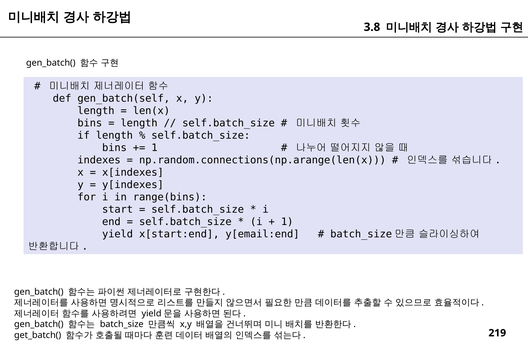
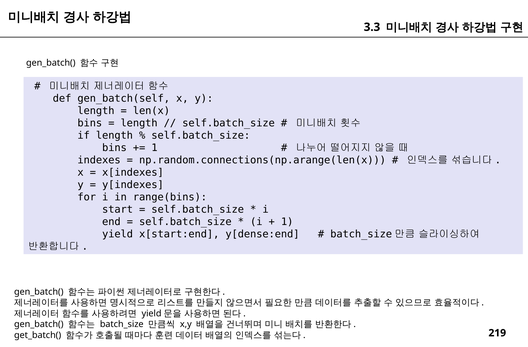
3.8: 3.8 -> 3.3 (372, 27)
y[email:end: y[email:end -> y[dense:end (262, 234)
